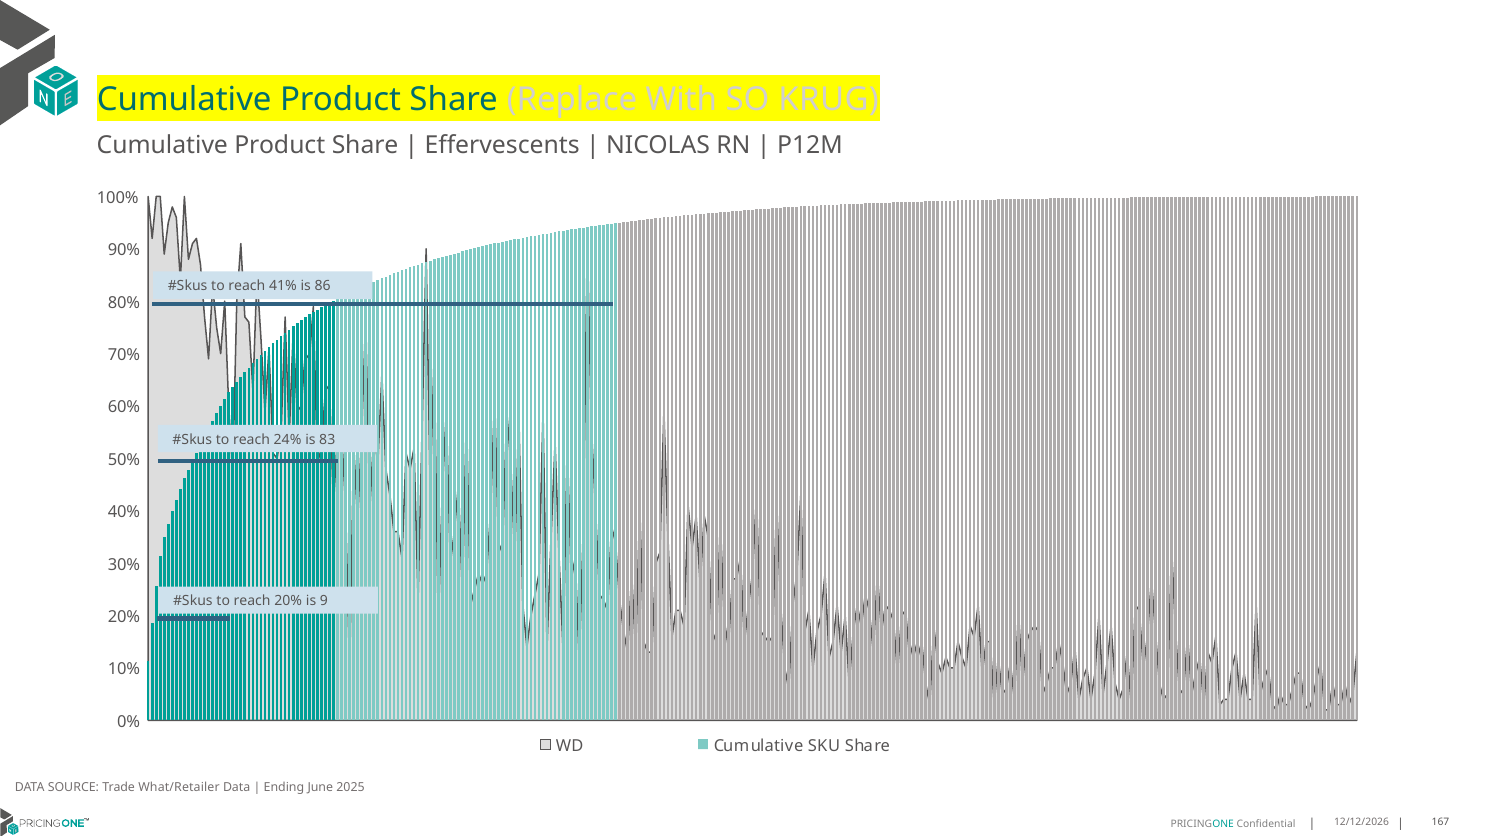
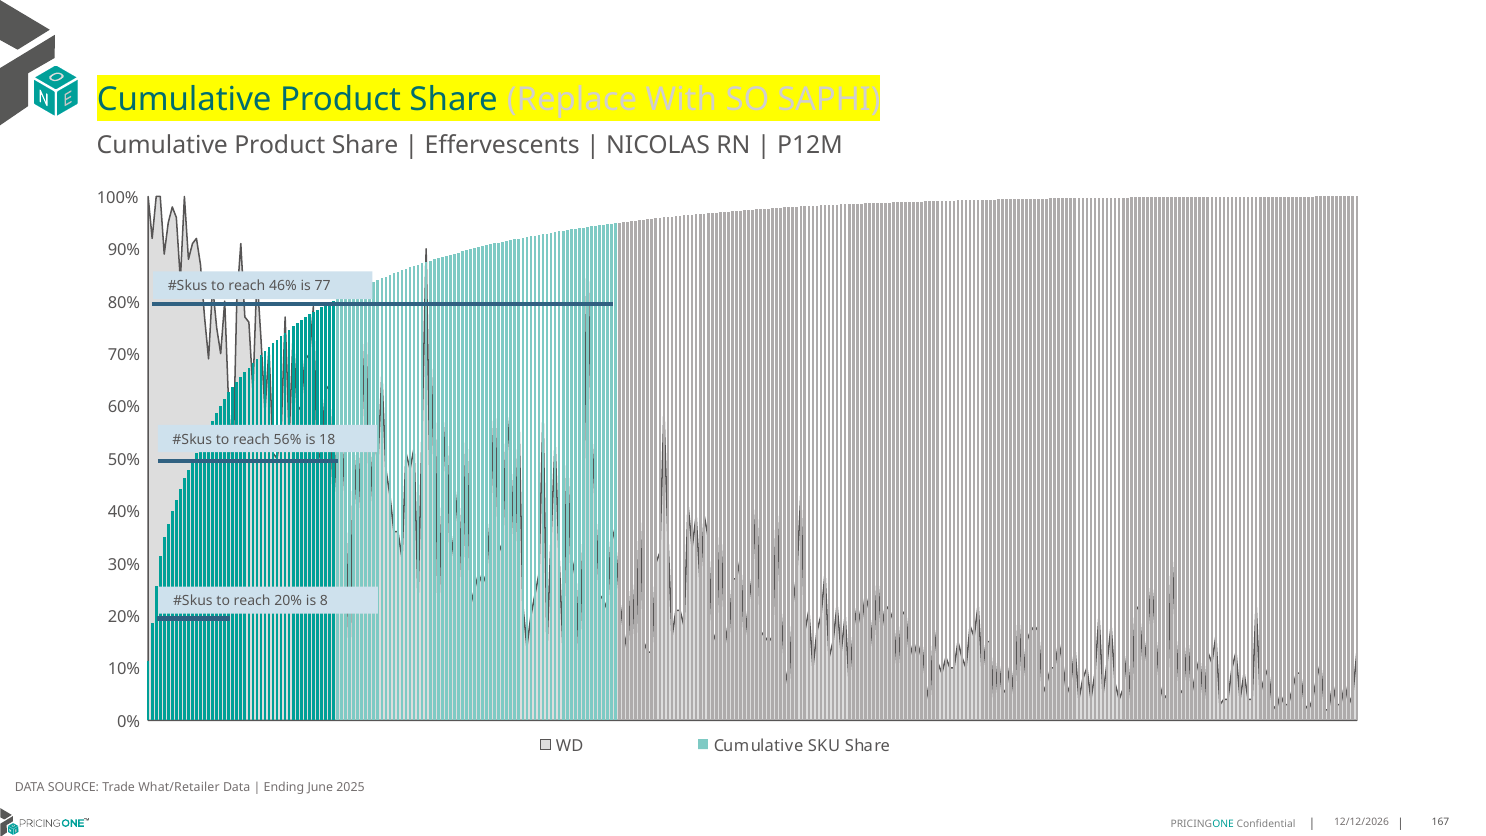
KRUG: KRUG -> SAPHI (829, 100)
41%: 41% -> 46% (283, 286)
86: 86 -> 77 (323, 286)
24%: 24% -> 56% (288, 439)
83: 83 -> 18 (327, 439)
9: 9 -> 8 (324, 601)
